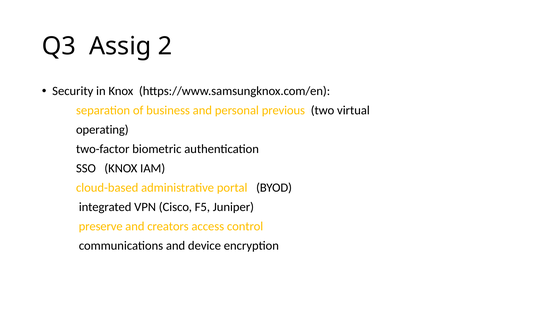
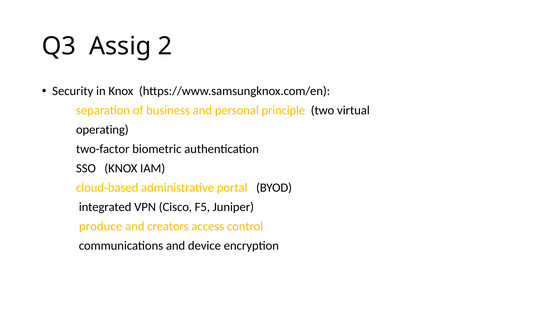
previous: previous -> principle (283, 110)
preserve: preserve -> produce (101, 227)
